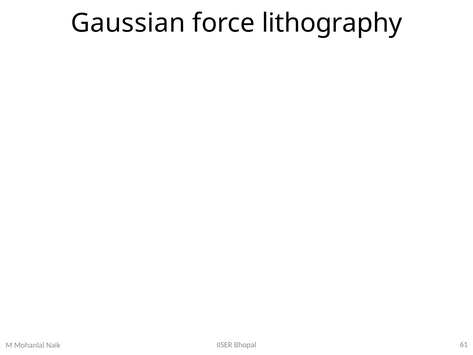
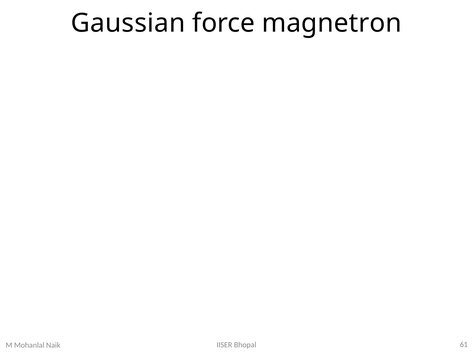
lithography: lithography -> magnetron (332, 23)
